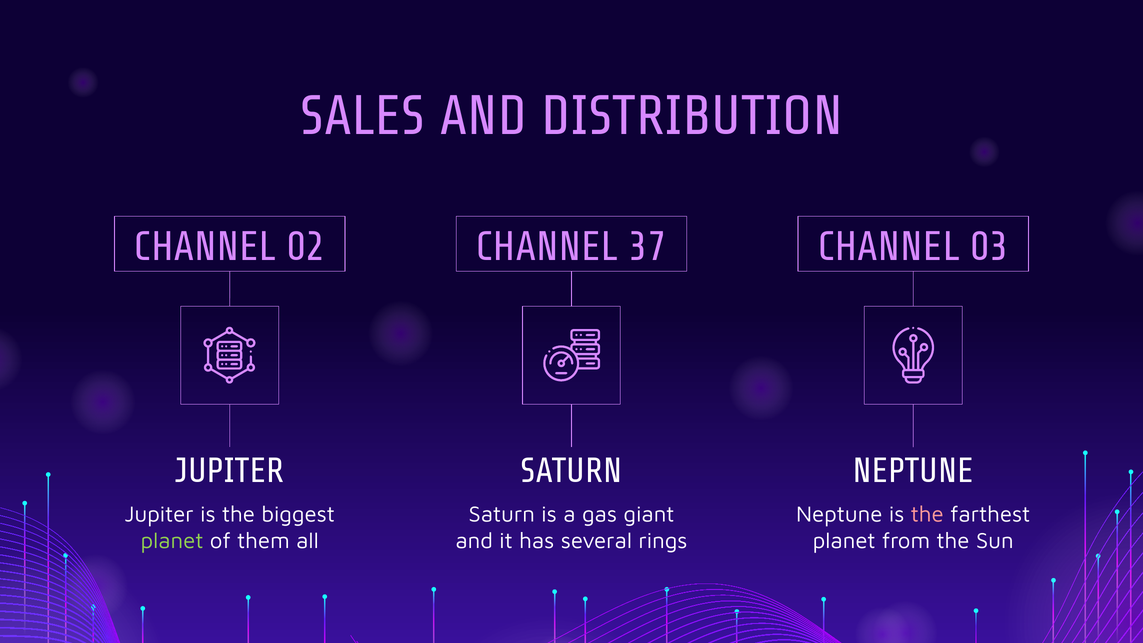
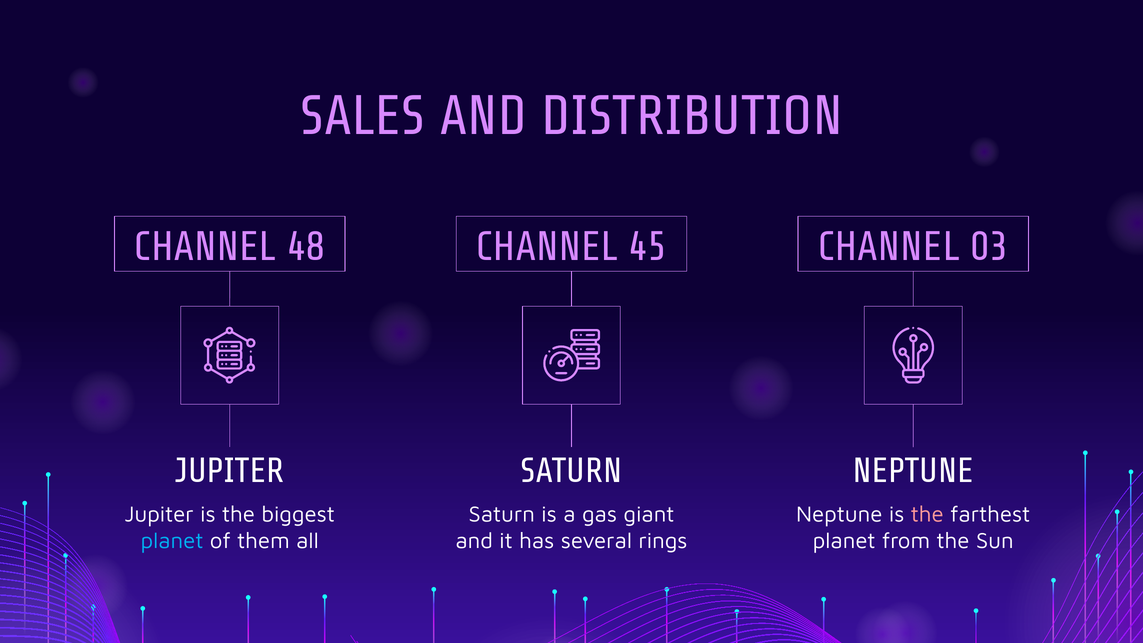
02: 02 -> 48 (306, 247)
37: 37 -> 45 (648, 247)
planet colour: light green -> light blue (172, 541)
